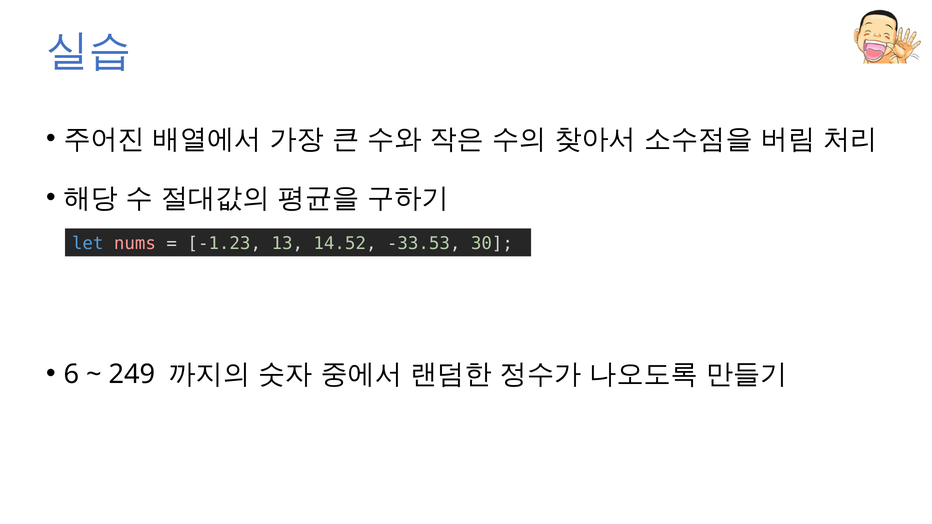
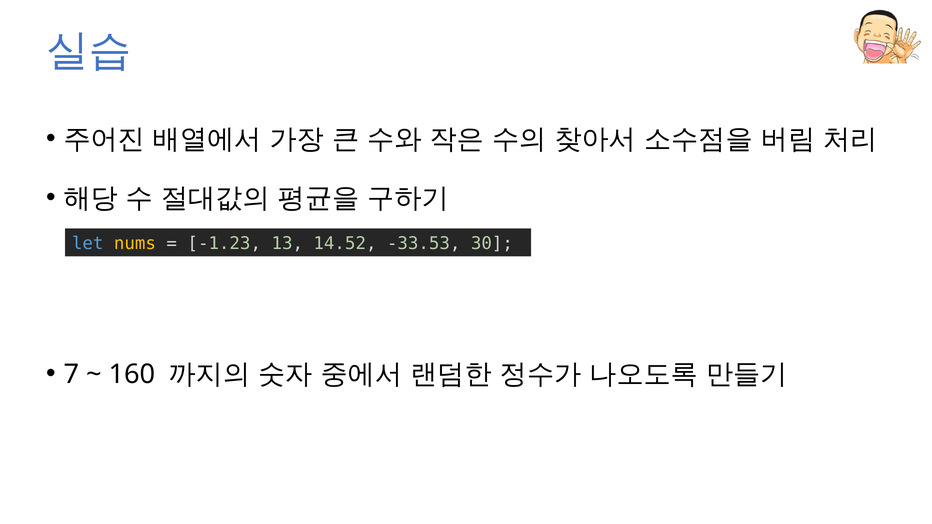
nums colour: pink -> yellow (135, 244)
6: 6 -> 7 (71, 374)
249: 249 -> 160 (132, 374)
